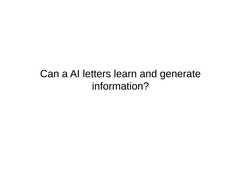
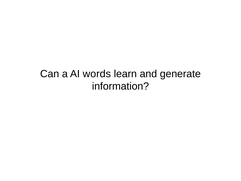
letters: letters -> words (97, 74)
